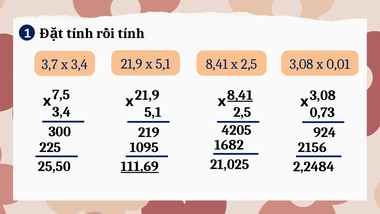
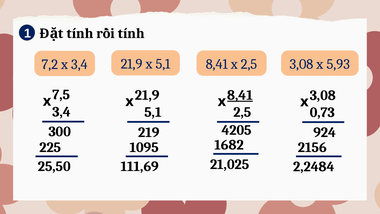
3,7: 3,7 -> 7,2 (50, 64)
0,01: 0,01 -> 5,93 (338, 64)
111,69 underline: present -> none (140, 166)
